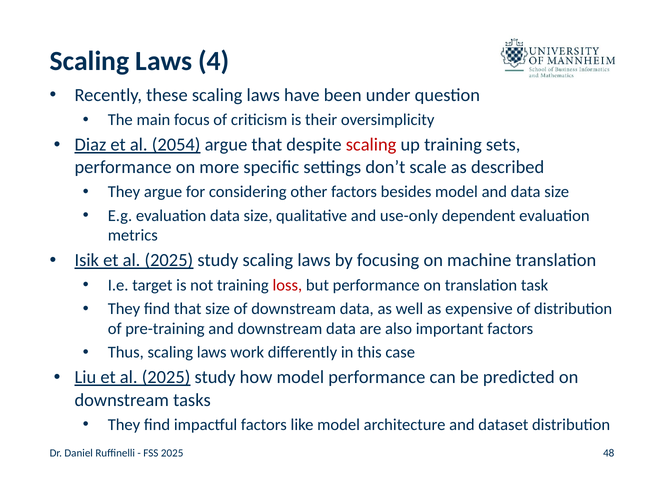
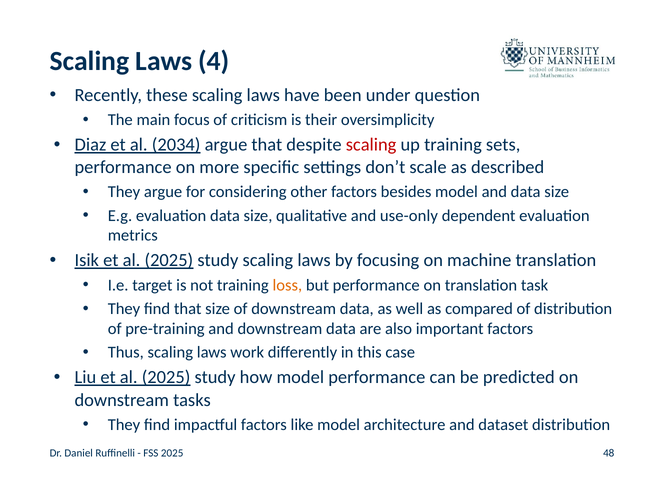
2054: 2054 -> 2034 (176, 145)
loss colour: red -> orange (287, 285)
expensive: expensive -> compared (479, 309)
